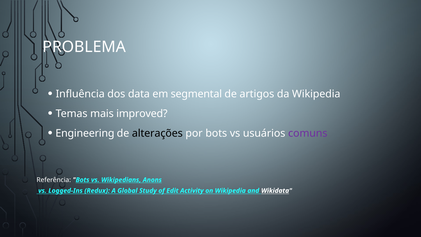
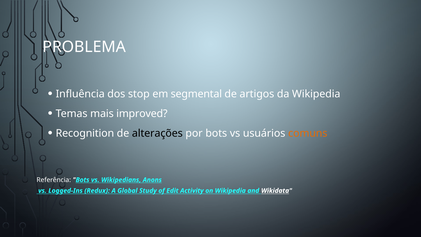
data: data -> stop (139, 94)
Engineering: Engineering -> Recognition (85, 133)
comuns colour: purple -> orange (308, 133)
